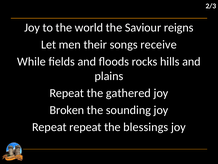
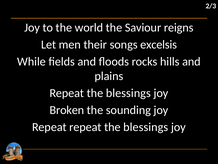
receive: receive -> excelsis (159, 44)
gathered: gathered -> blessings (128, 93)
